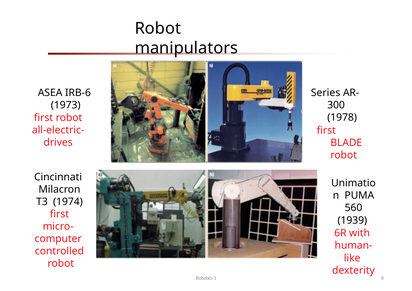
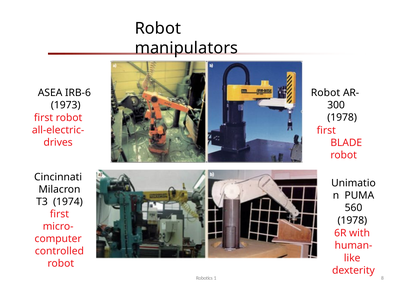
Series: Series -> Robot (326, 93)
1939: 1939 -> 1978 (352, 220)
